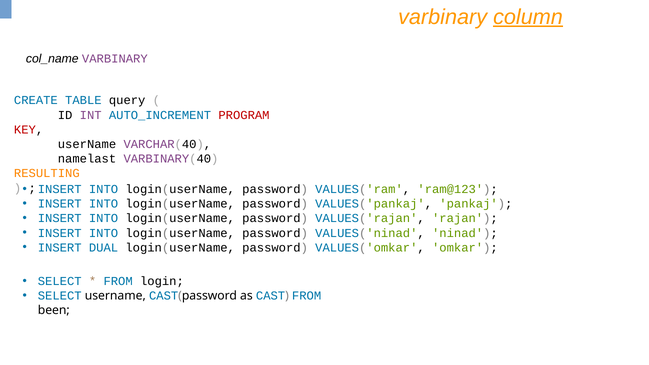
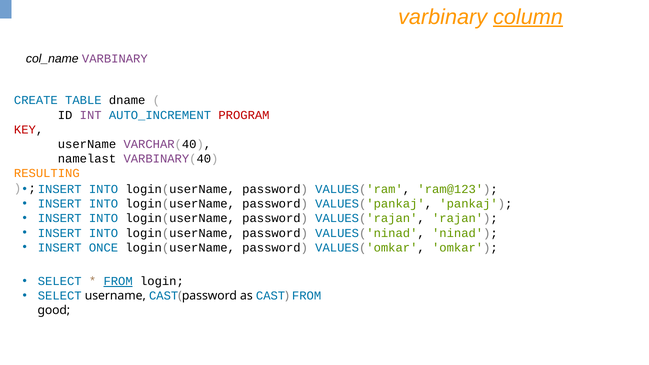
query: query -> dname (127, 100)
DUAL: DUAL -> ONCE (104, 248)
FROM underline: none -> present (118, 281)
been: been -> good (54, 310)
